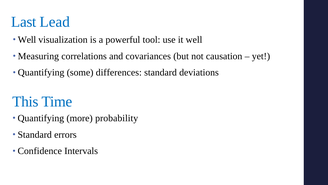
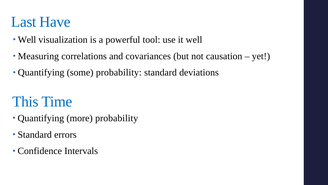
Lead: Lead -> Have (55, 22)
some differences: differences -> probability (119, 72)
